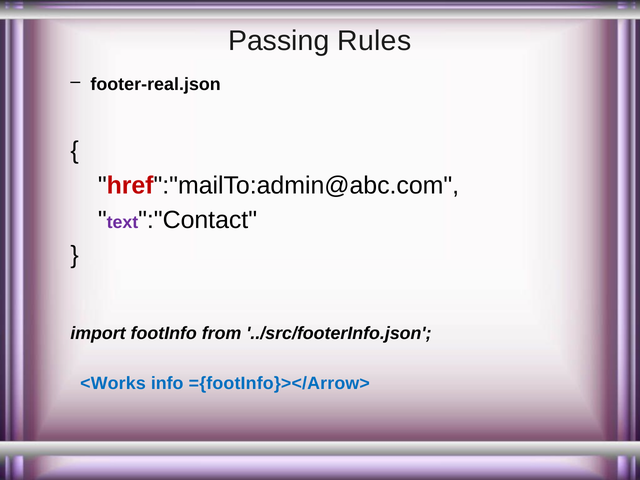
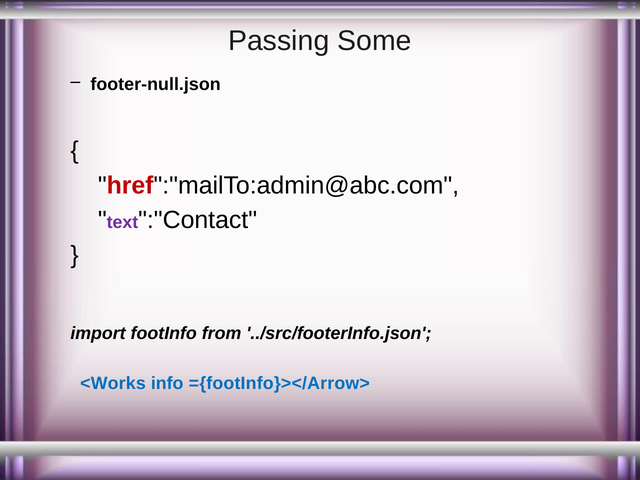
Rules: Rules -> Some (375, 41)
footer-real.json: footer-real.json -> footer-null.json (156, 84)
